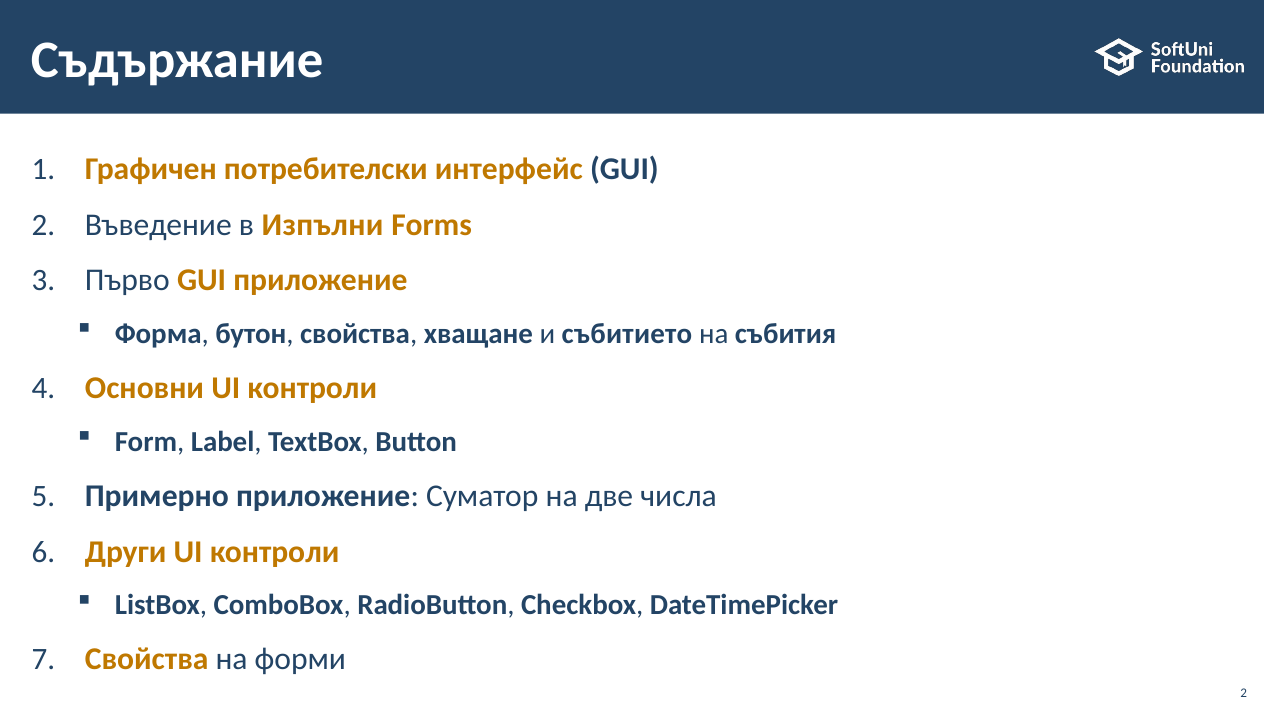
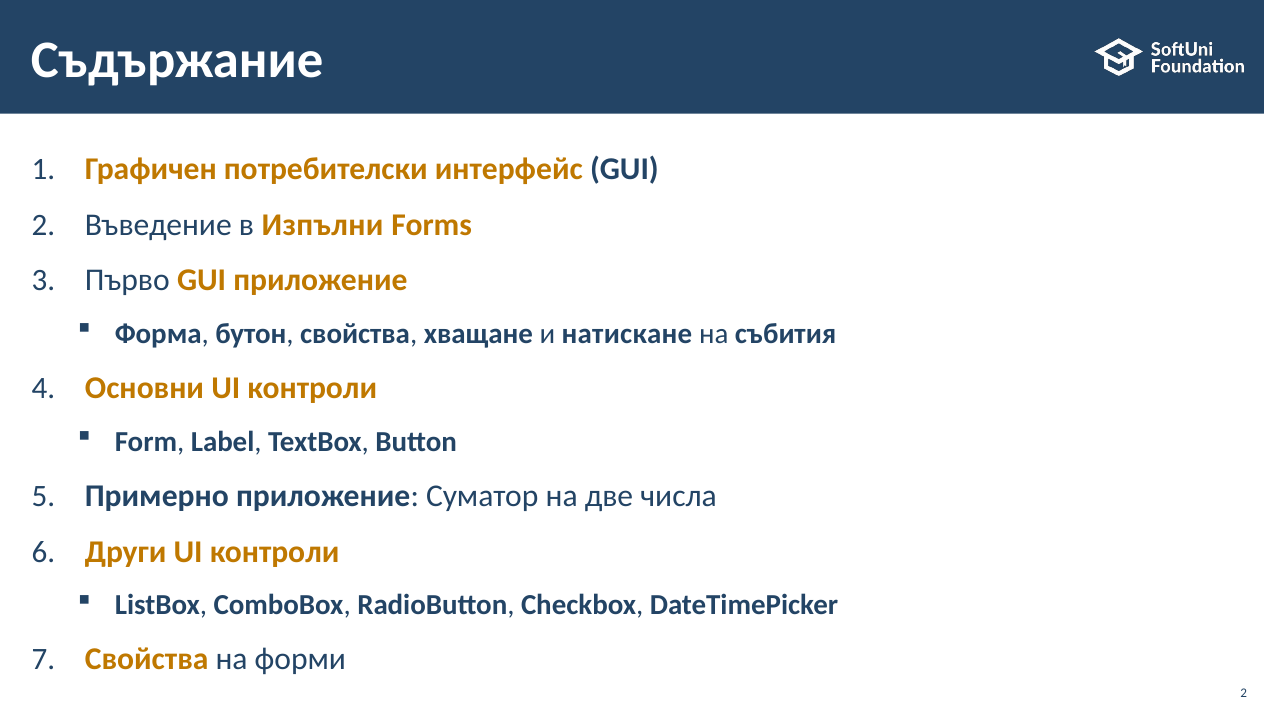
събитието: събитието -> натискане (627, 334)
